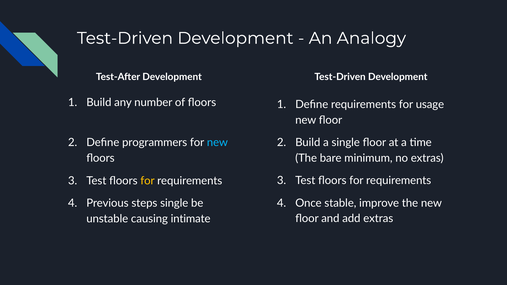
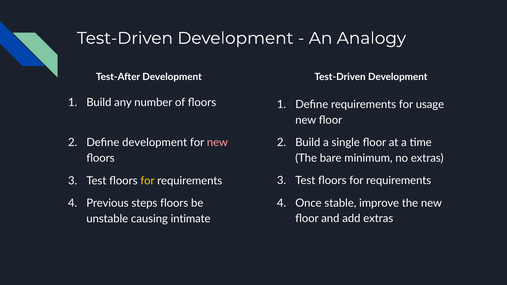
Define programmers: programmers -> development (155, 143)
new colour: light blue -> pink (217, 143)
steps single: single -> floors (174, 203)
